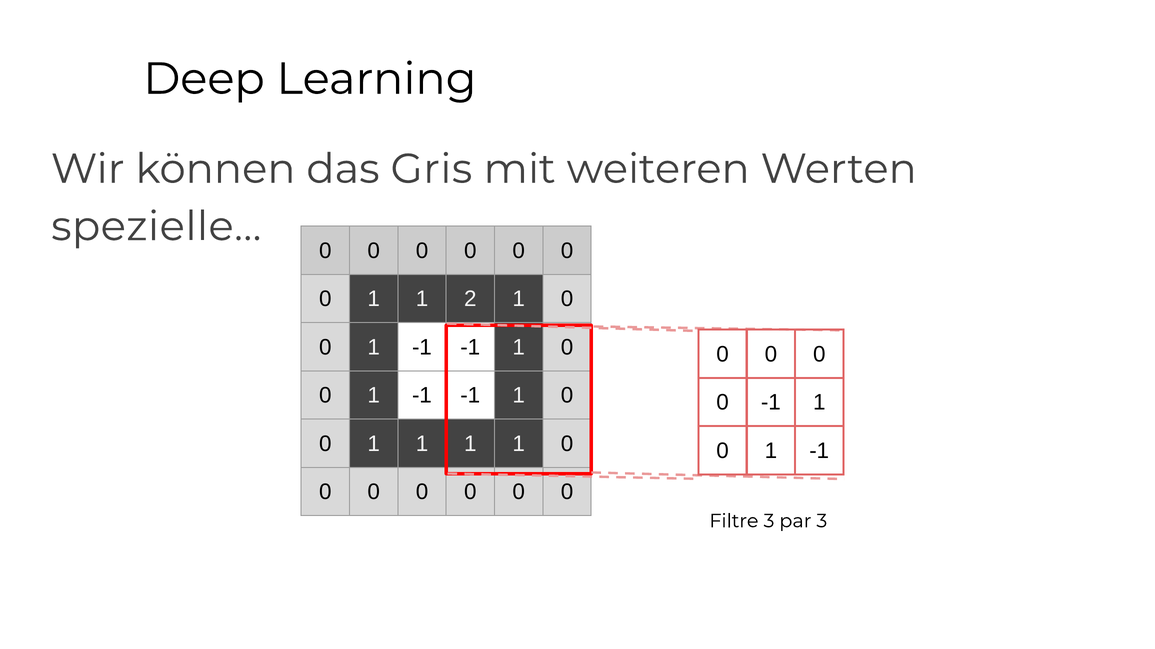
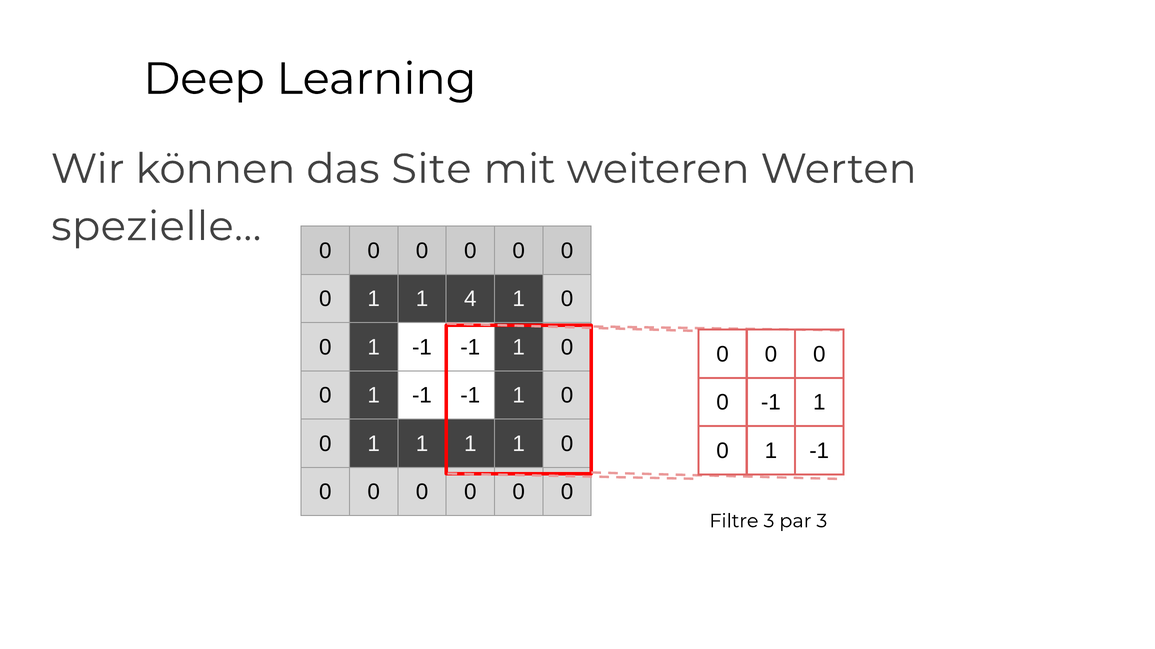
Gris: Gris -> Site (431, 169)
2: 2 -> 4 (470, 299)
